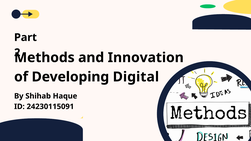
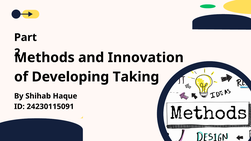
Digital: Digital -> Taking (136, 77)
